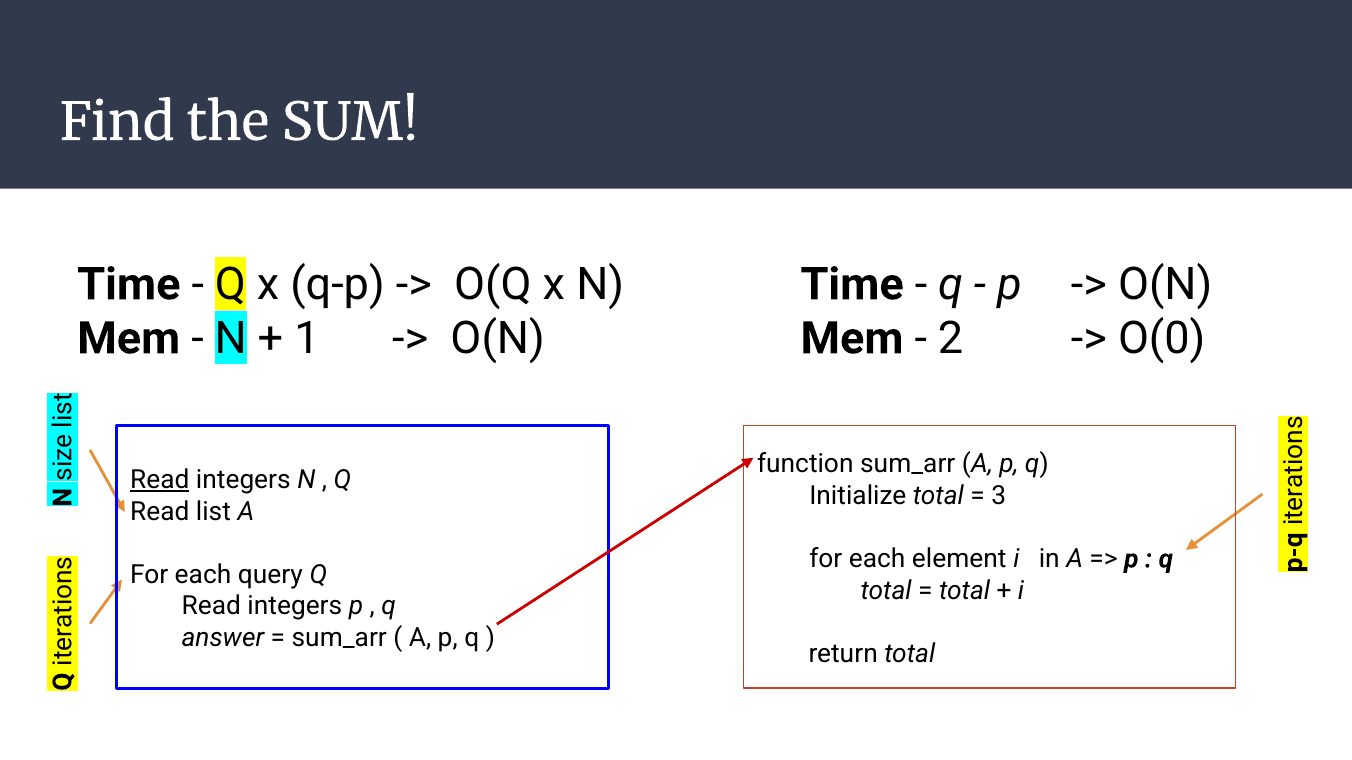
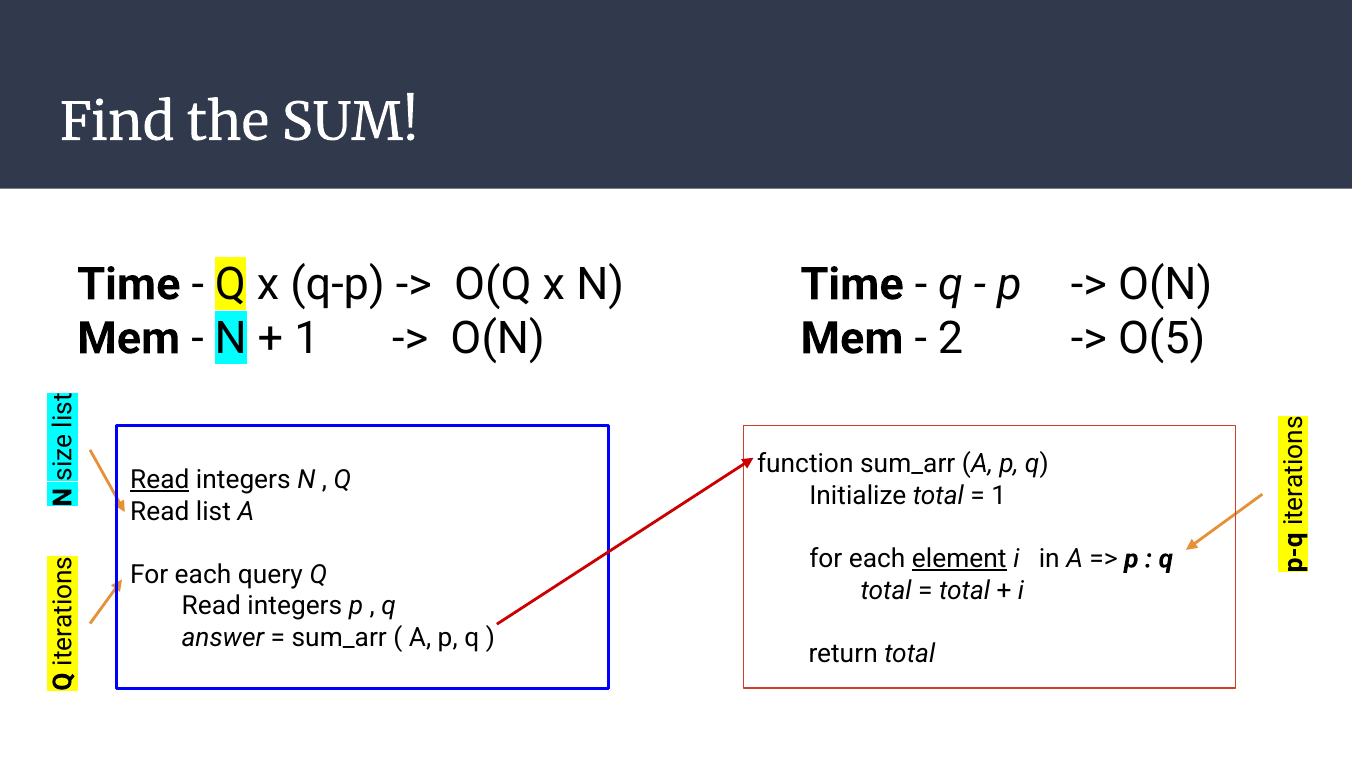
O(0: O(0 -> O(5 (1162, 339)
3: 3 -> 1 (999, 496)
element underline: none -> present (959, 559)
